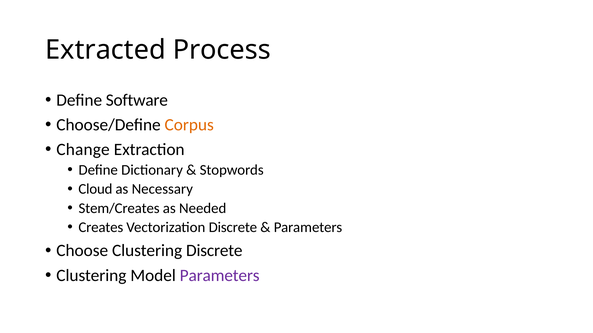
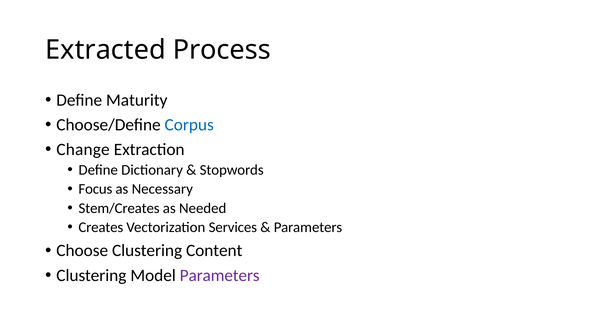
Software: Software -> Maturity (137, 100)
Corpus colour: orange -> blue (189, 125)
Cloud: Cloud -> Focus (95, 189)
Vectorization Discrete: Discrete -> Services (233, 228)
Clustering Discrete: Discrete -> Content (214, 251)
